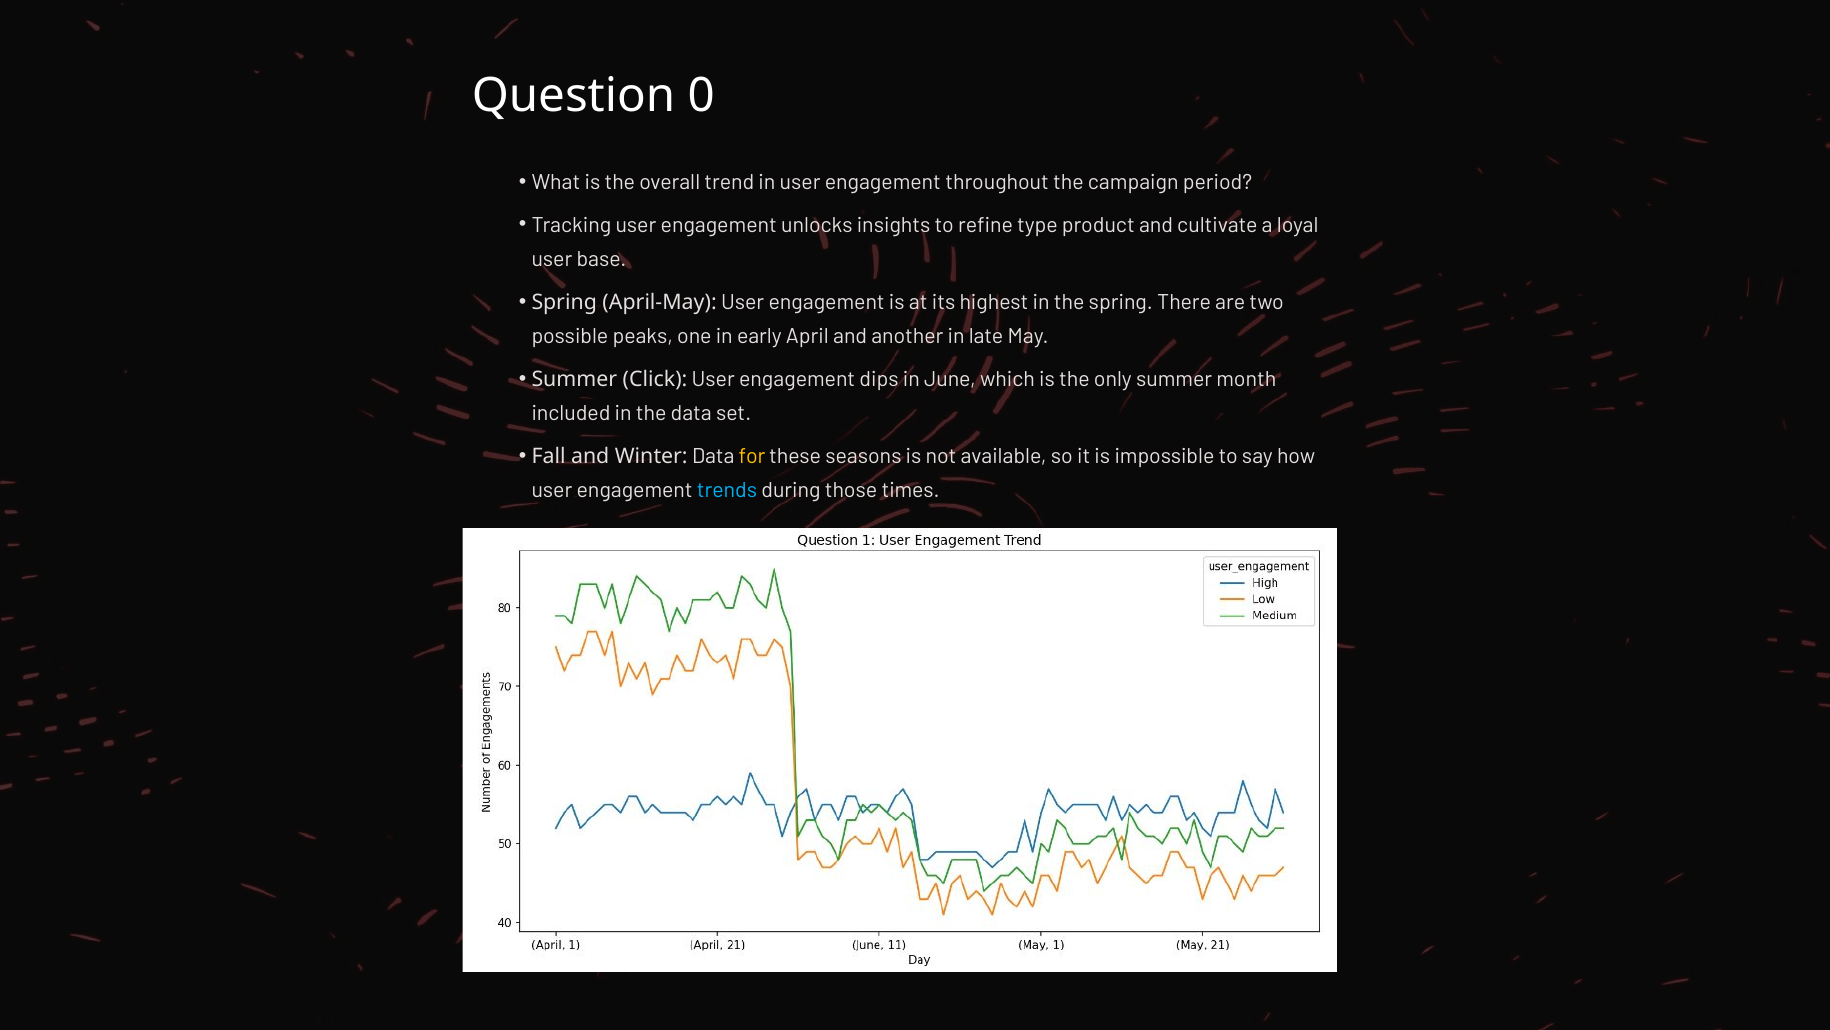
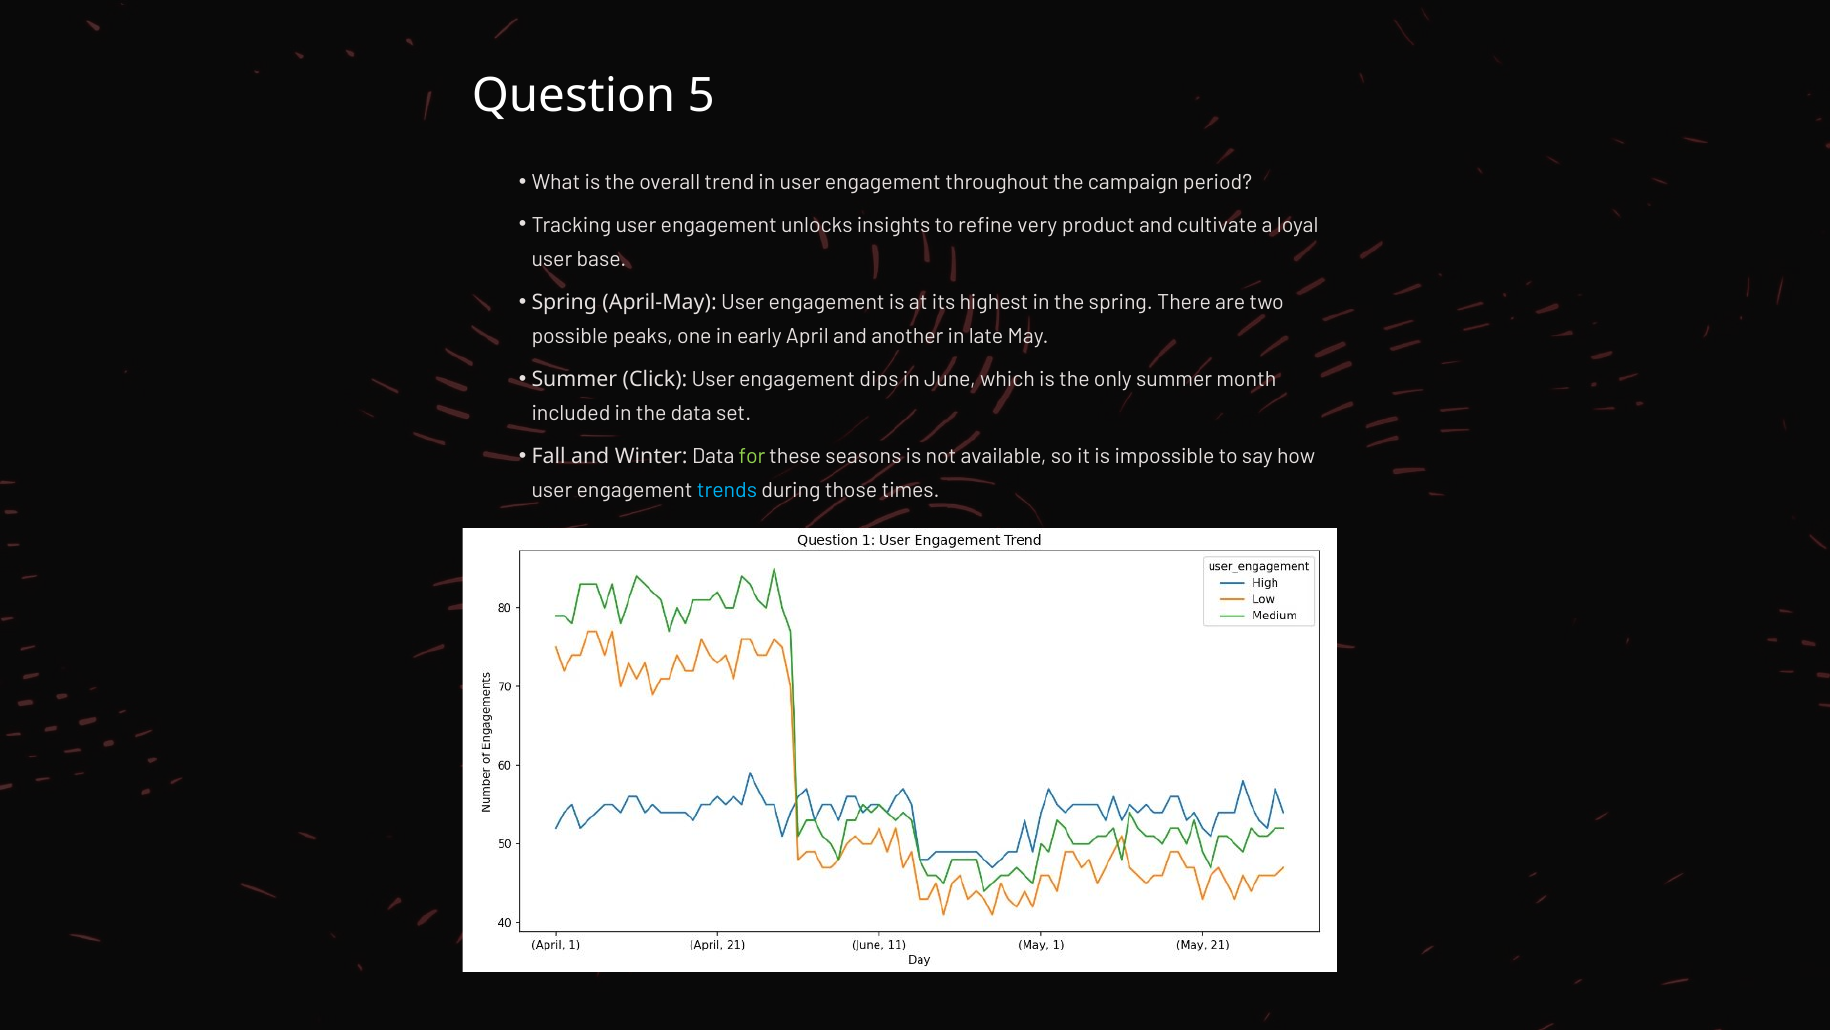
0: 0 -> 5 (701, 96)
type: type -> very (1037, 225)
for colour: yellow -> light green (752, 456)
